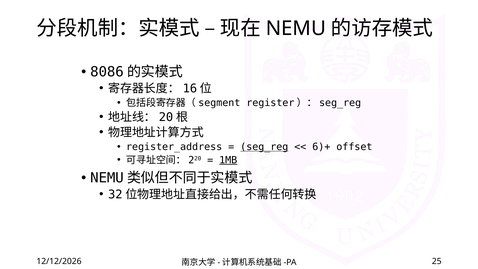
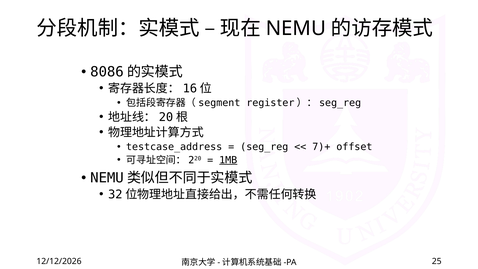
register_address: register_address -> testcase_address (174, 147)
seg_reg underline: present -> none (264, 147)
6)+: 6)+ -> 7)+ (321, 147)
